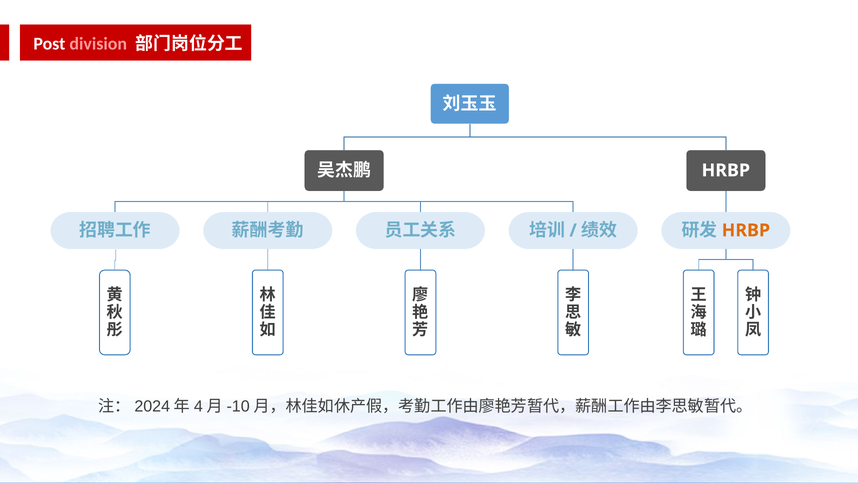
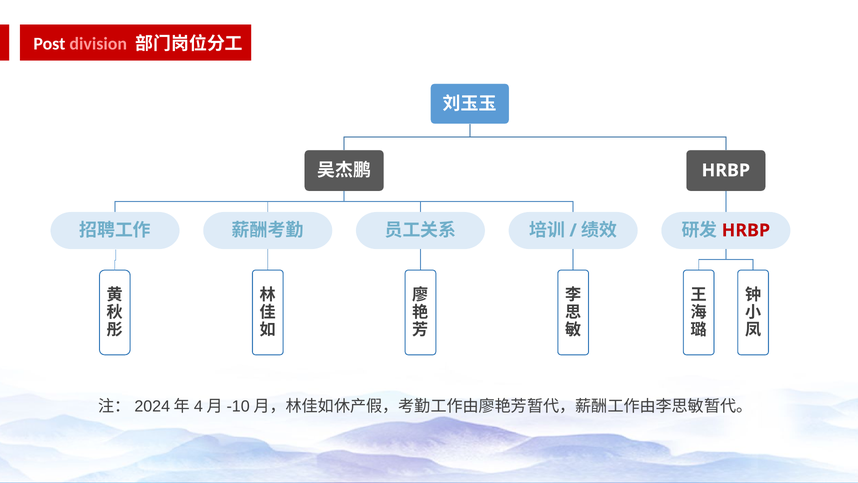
HRBP colour: orange -> red (746, 230)
